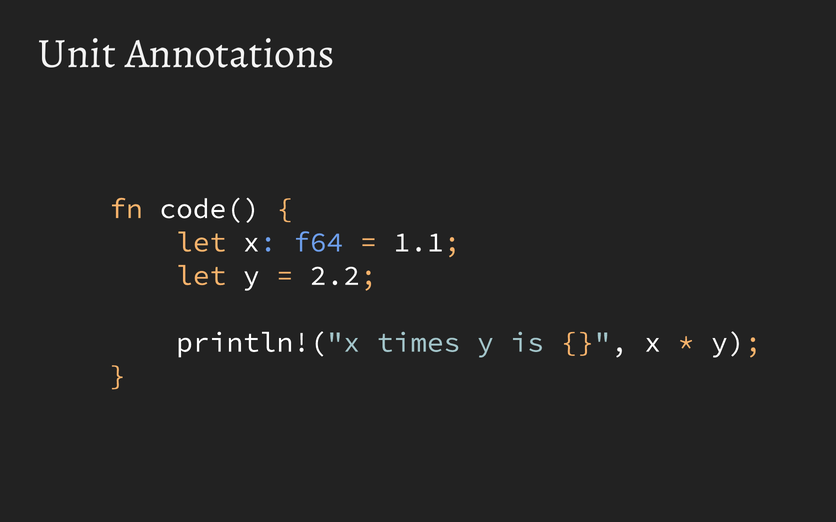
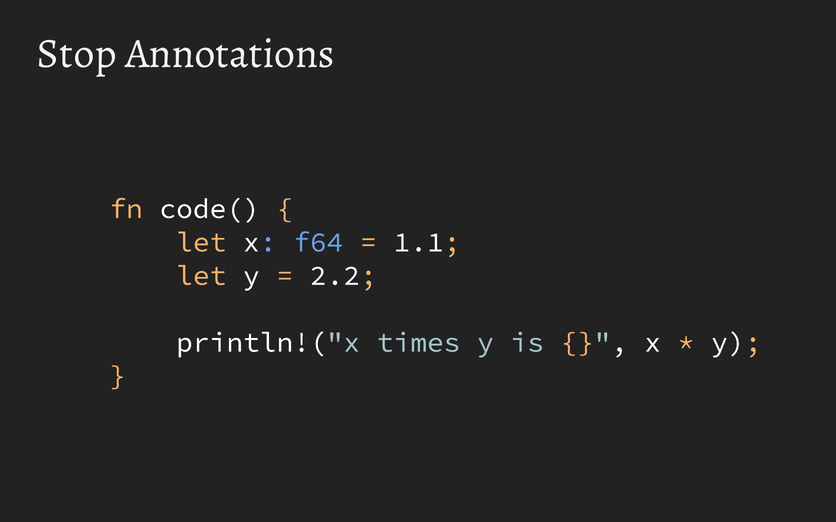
Unit: Unit -> Stop (77, 54)
